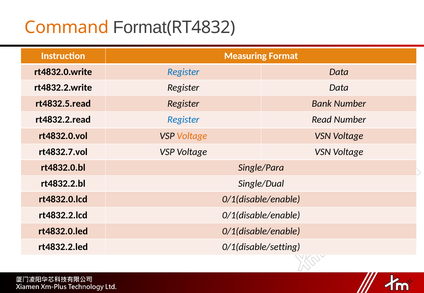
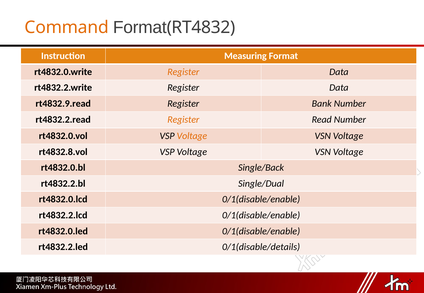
Register colour: blue -> orange (183, 72)
rt4832.5.read: rt4832.5.read -> rt4832.9.read (63, 104)
Register colour: blue -> orange (183, 120)
rt4832.7.vol: rt4832.7.vol -> rt4832.8.vol (63, 152)
Single/Para: Single/Para -> Single/Back (261, 168)
0/1(disable/setting: 0/1(disable/setting -> 0/1(disable/details (261, 247)
